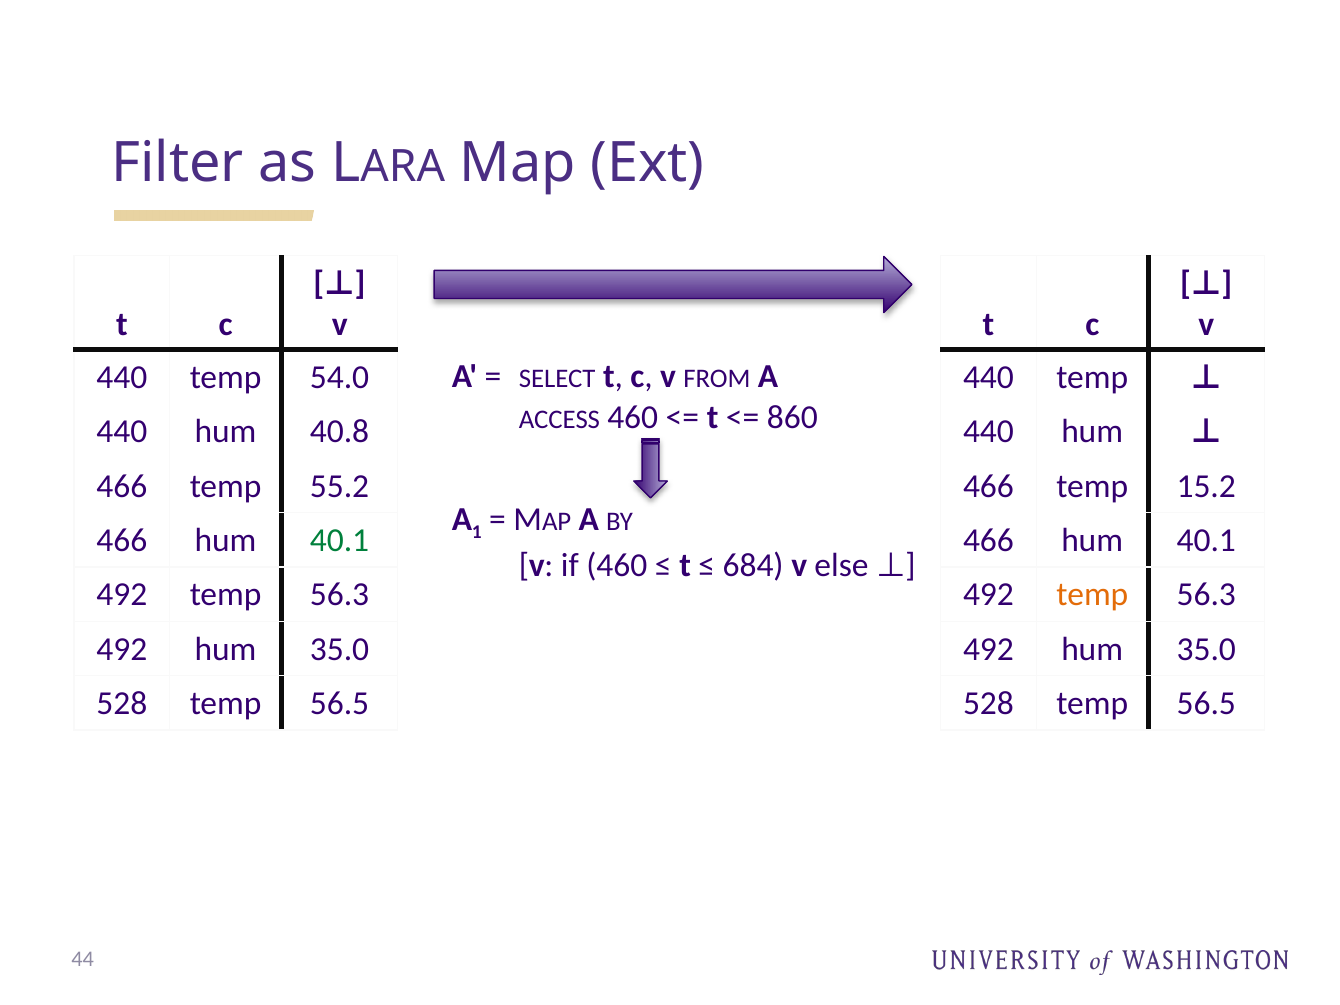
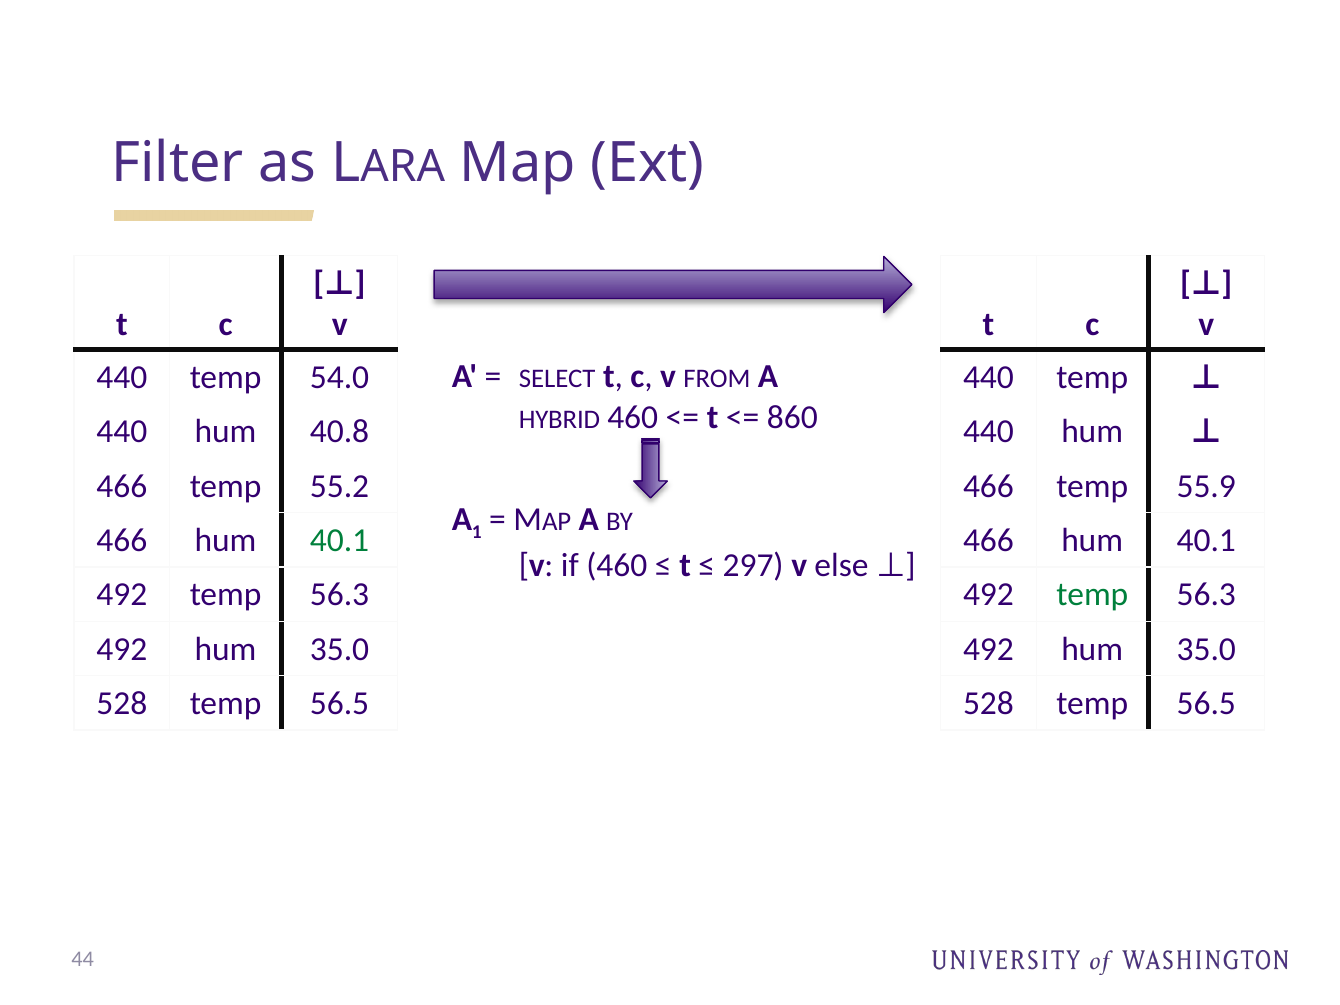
ACCESS: ACCESS -> HYBRID (559, 419)
15.2: 15.2 -> 55.9 (1206, 486)
684: 684 -> 297 (753, 565)
temp colour: orange -> green (1092, 595)
